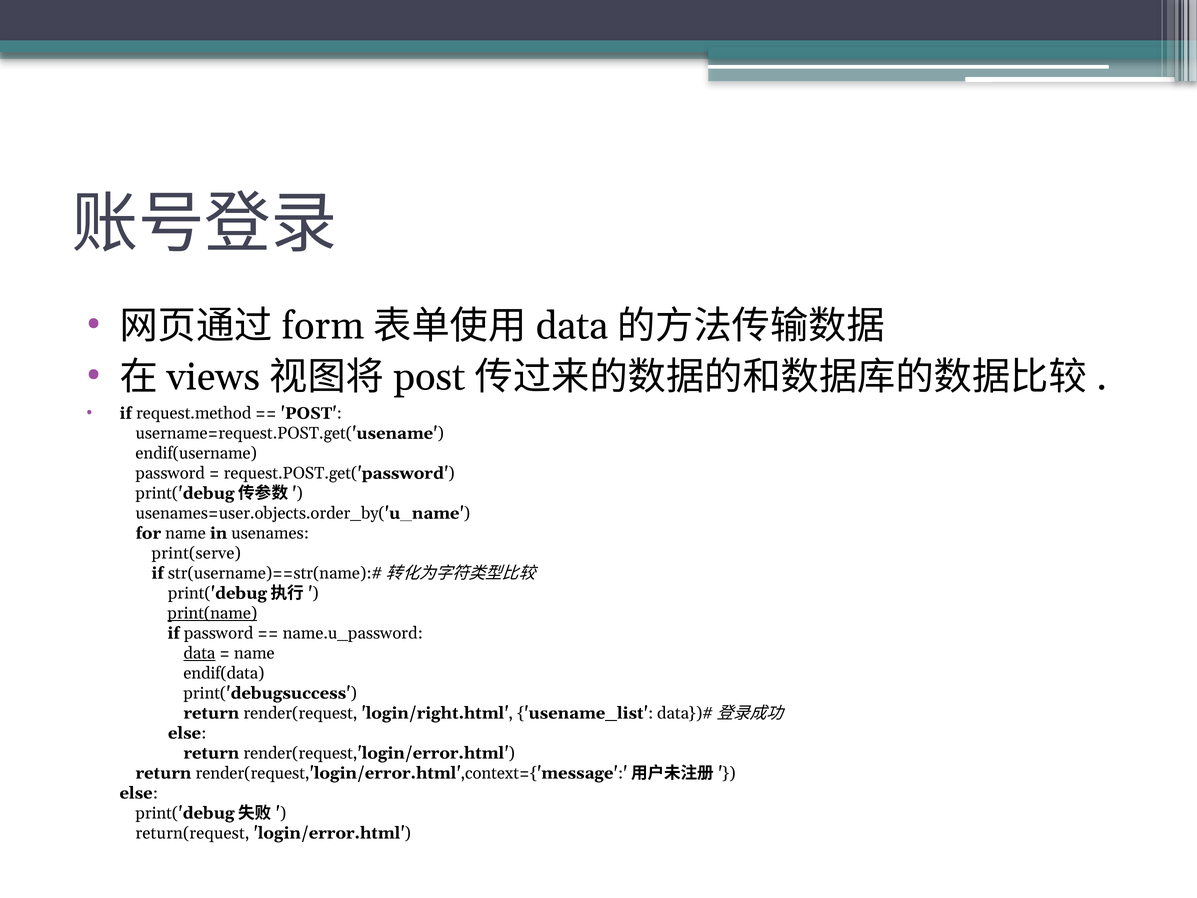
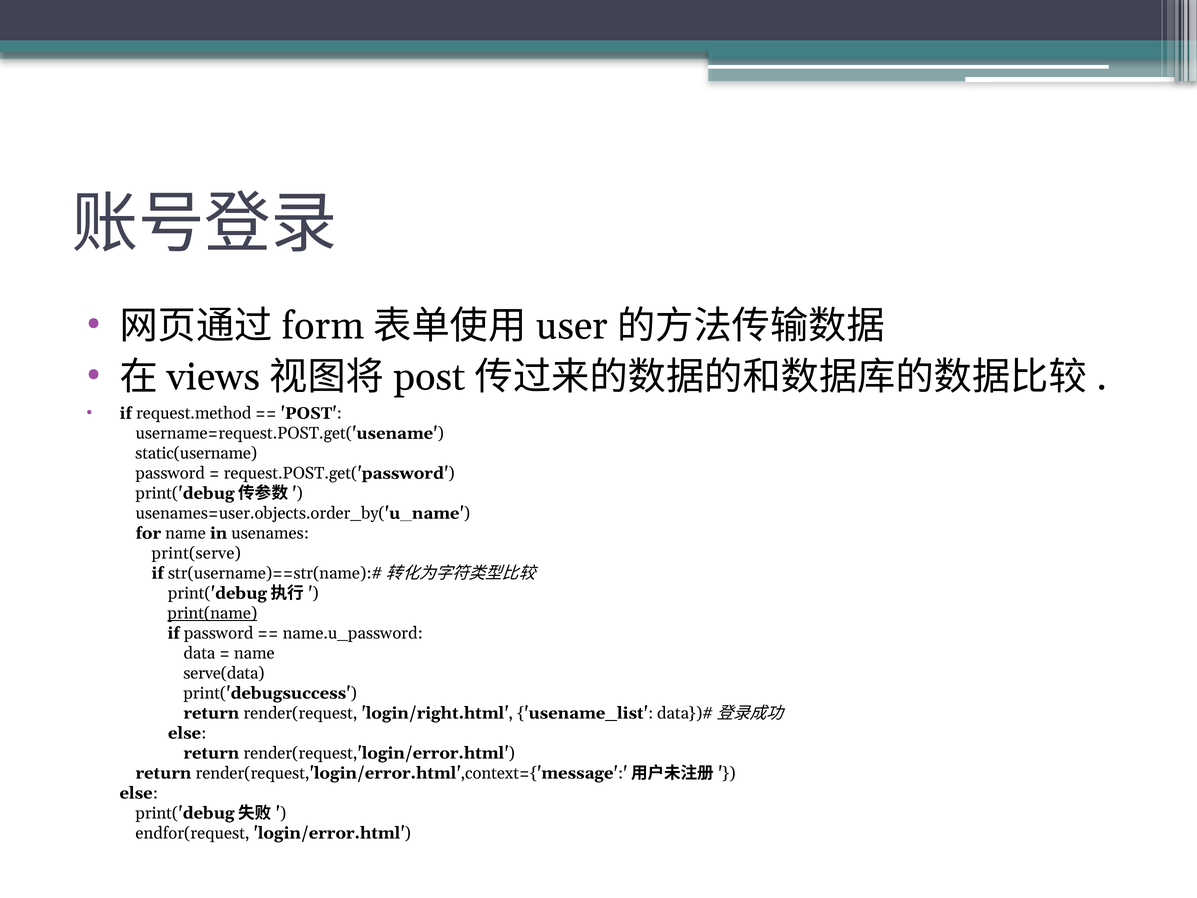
data: data -> user (572, 326)
endif(username: endif(username -> static(username (196, 453)
data underline: present -> none (199, 653)
endif(data: endif(data -> serve(data (224, 673)
return(request: return(request -> endfor(request (193, 833)
